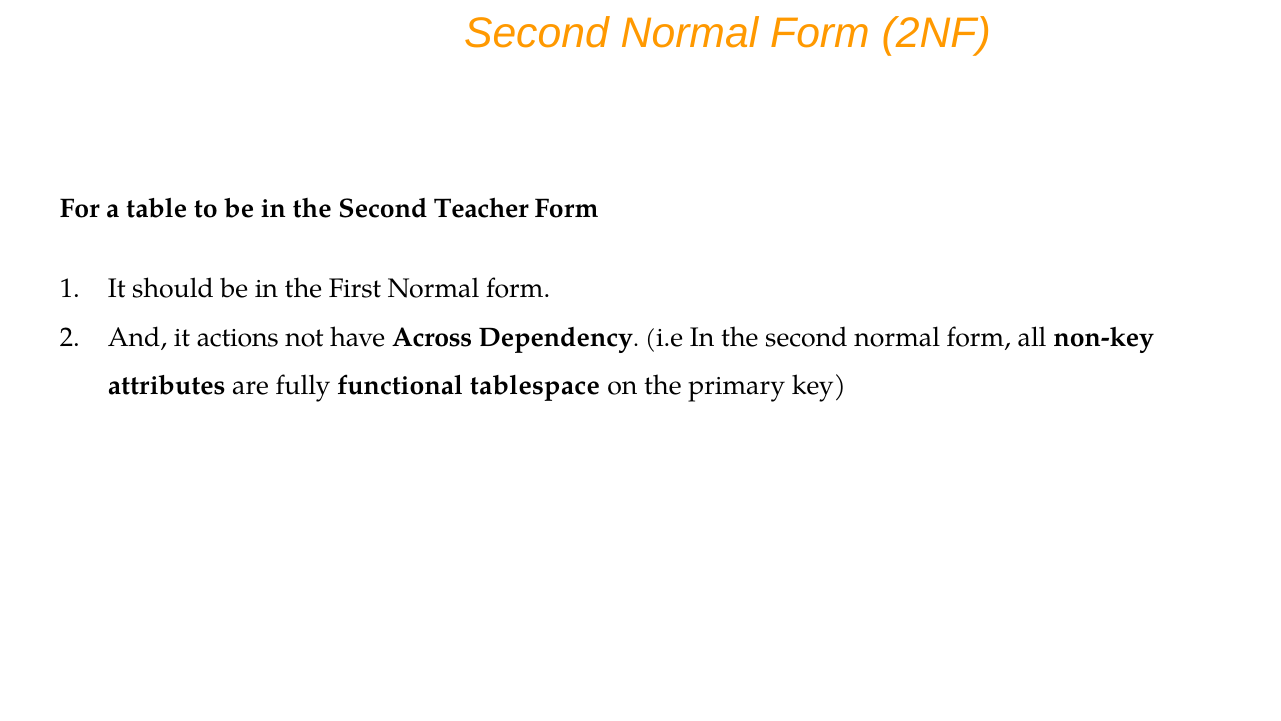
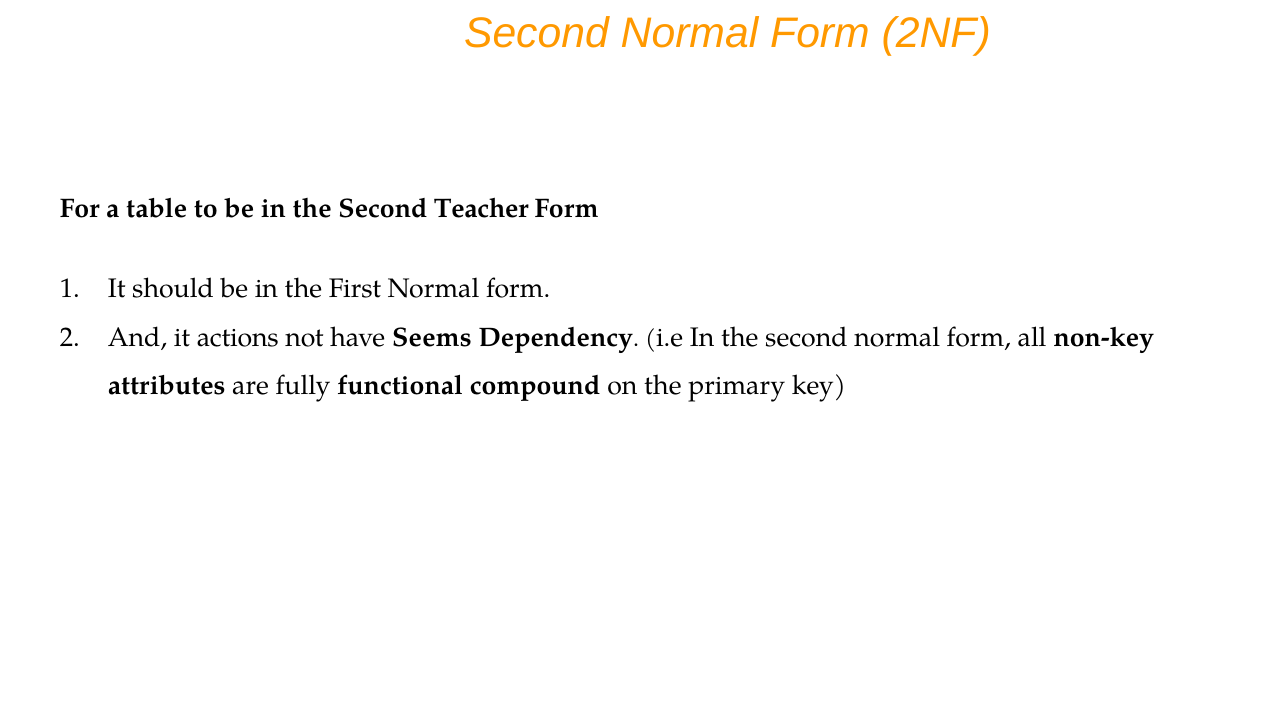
Across: Across -> Seems (432, 337)
tablespace: tablespace -> compound (535, 385)
